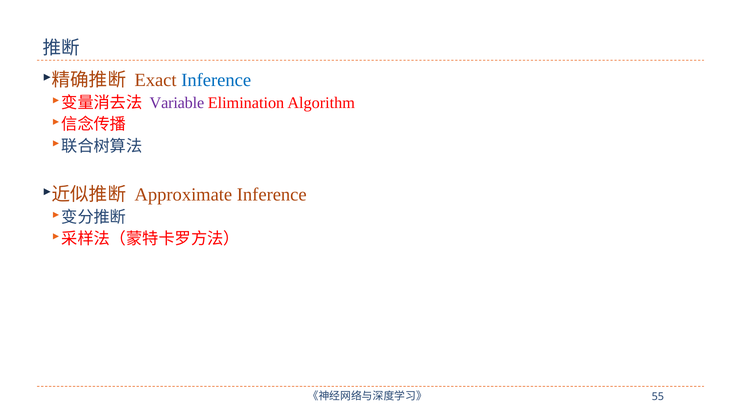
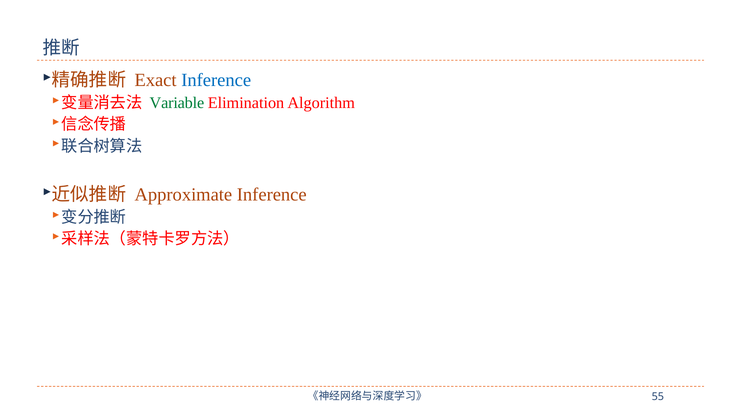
Variable colour: purple -> green (177, 103)
